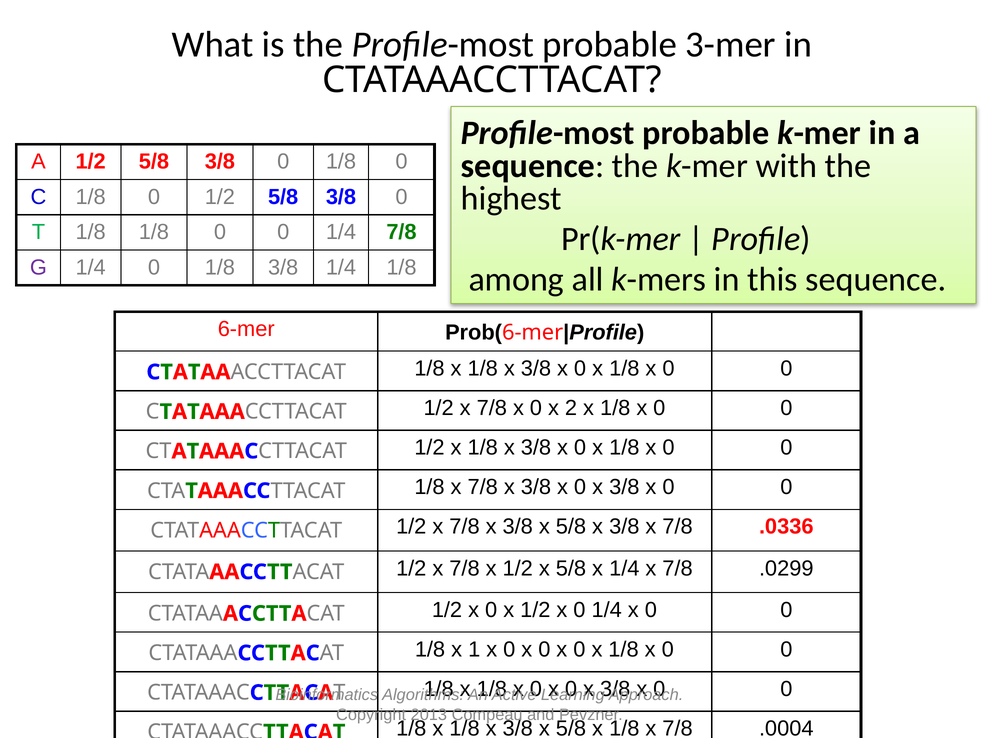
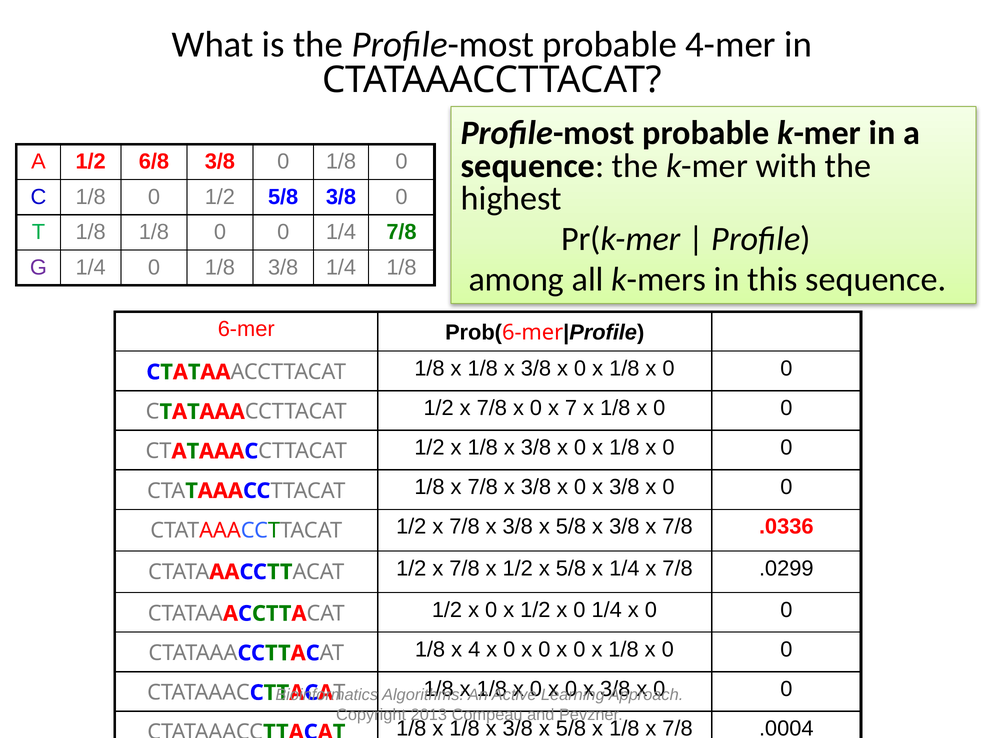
3-mer: 3-mer -> 4-mer (731, 45)
A 1/2 5/8: 5/8 -> 6/8 (154, 162)
2: 2 -> 7 (571, 408)
1: 1 -> 4 (474, 650)
